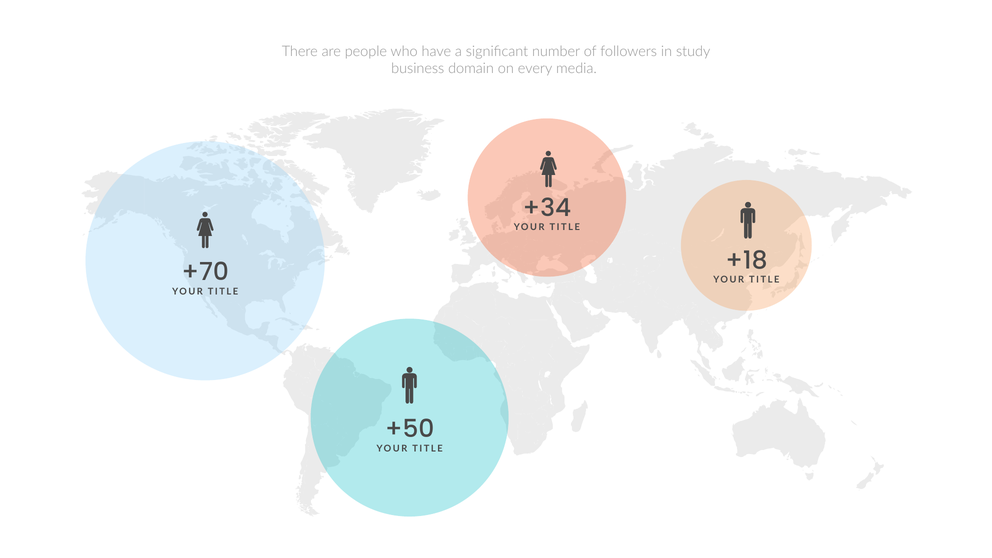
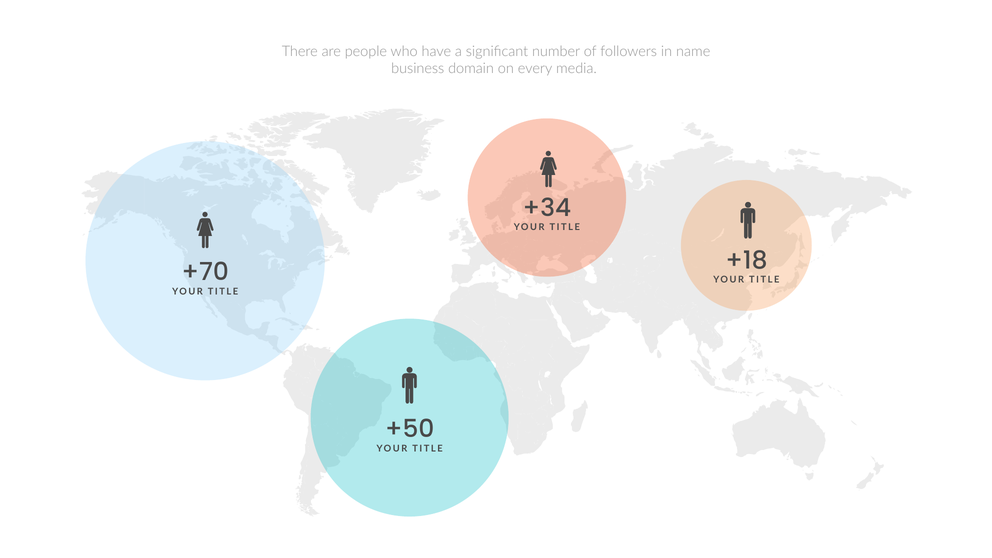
study: study -> name (693, 51)
